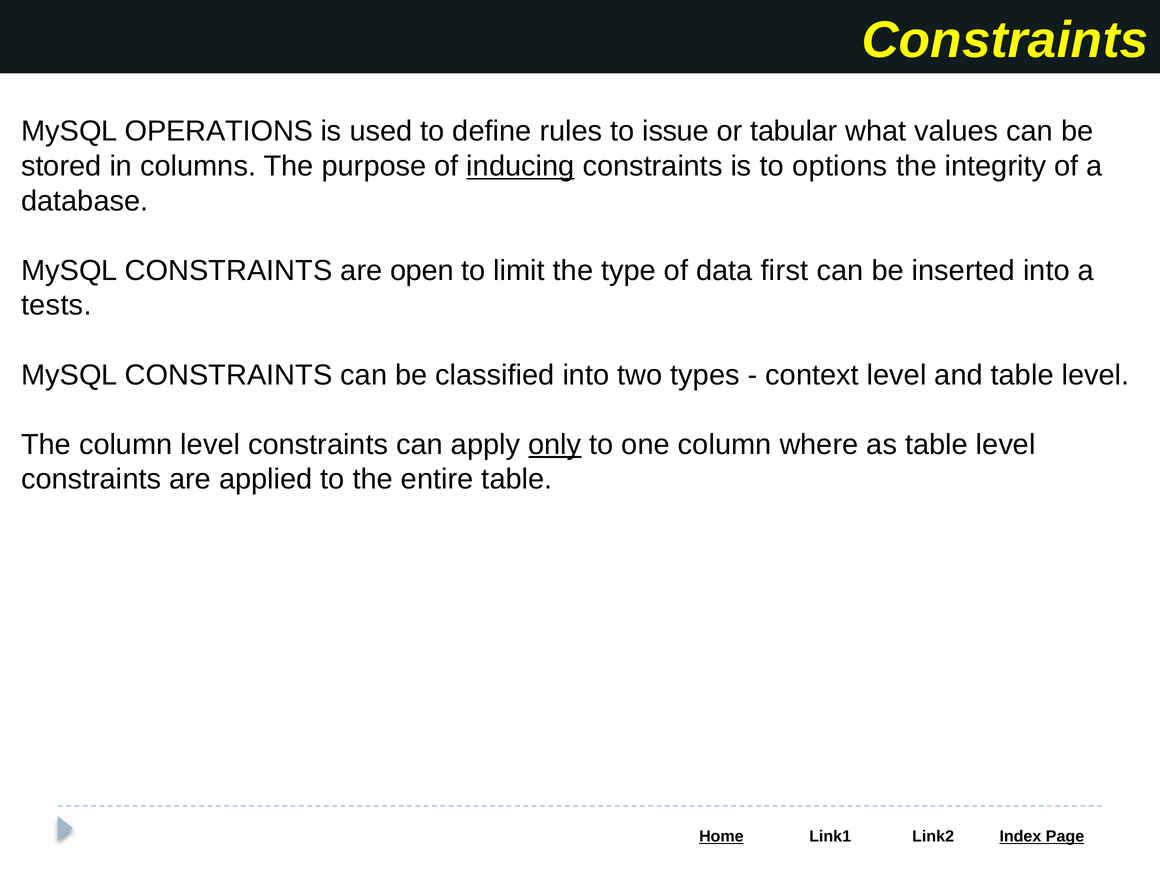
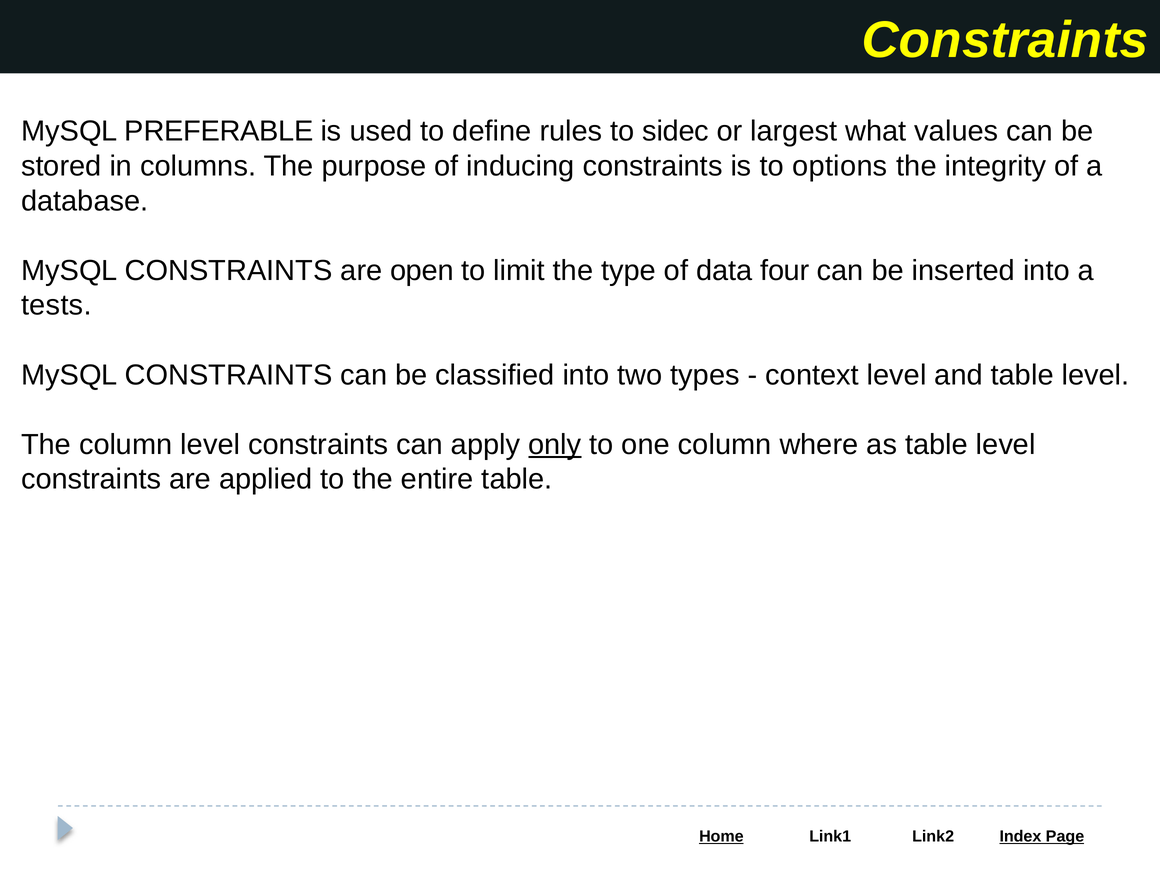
OPERATIONS: OPERATIONS -> PREFERABLE (219, 131)
issue: issue -> sidec (676, 131)
tabular: tabular -> largest (794, 131)
inducing underline: present -> none (520, 166)
first: first -> four (785, 271)
